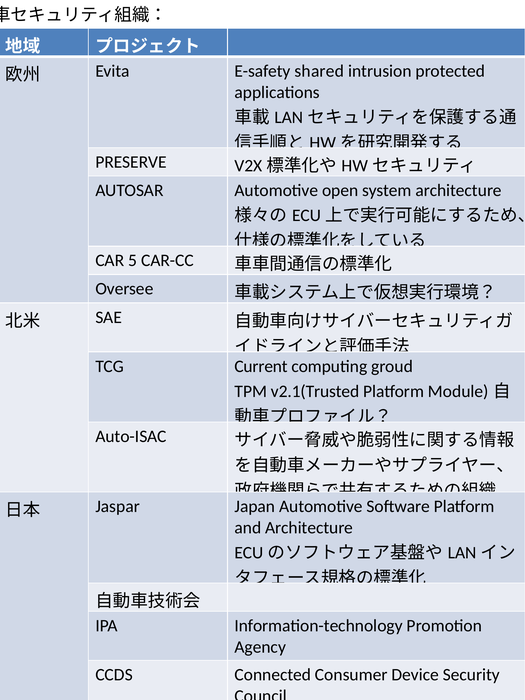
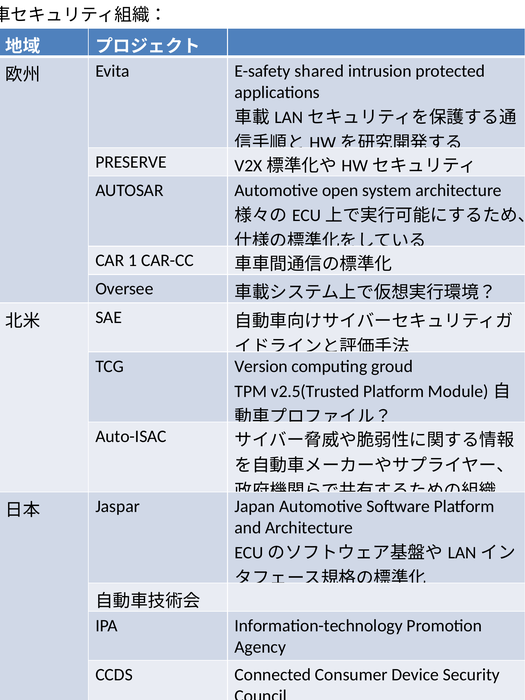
5: 5 -> 1 (133, 261)
Current: Current -> Version (261, 366)
v2.1(Trusted: v2.1(Trusted -> v2.5(Trusted (315, 391)
